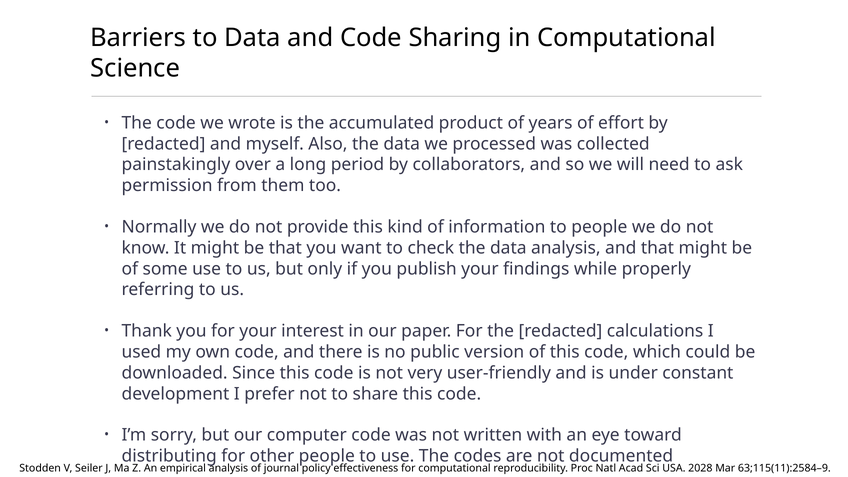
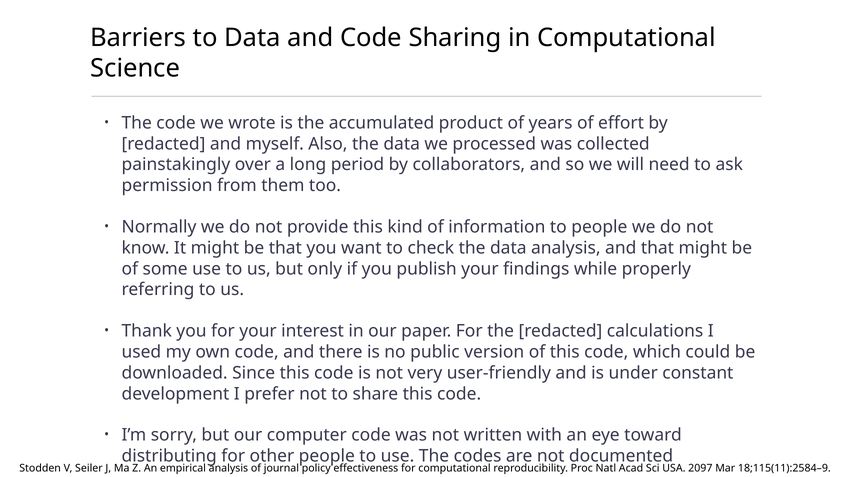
2028: 2028 -> 2097 (700, 468)
63;115(11):2584–9: 63;115(11):2584–9 -> 18;115(11):2584–9 (784, 468)
